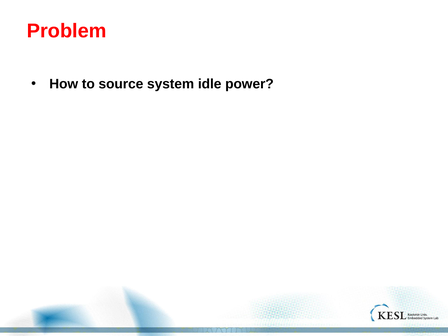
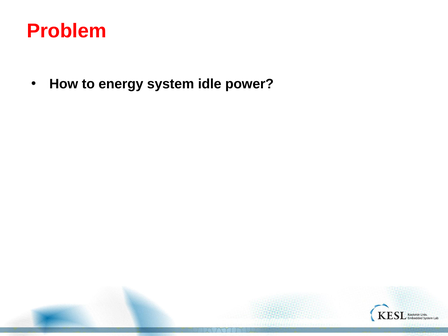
source: source -> energy (121, 84)
